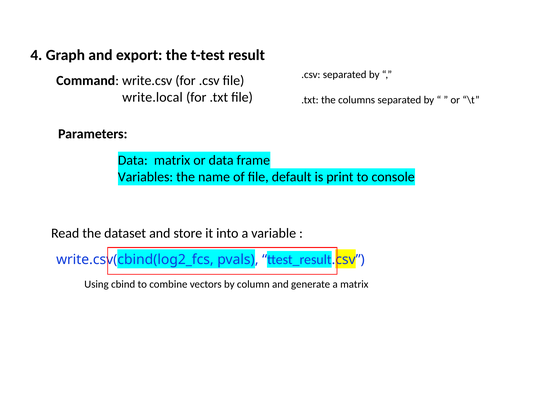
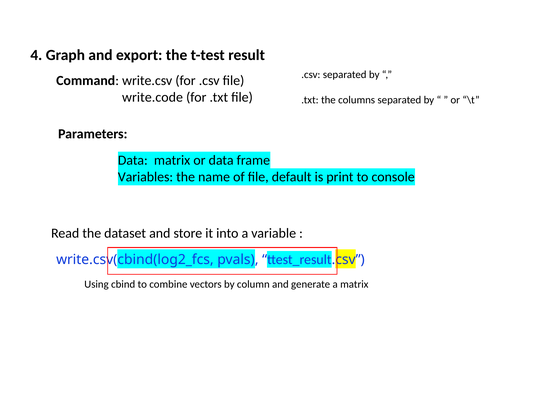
write.local: write.local -> write.code (152, 97)
